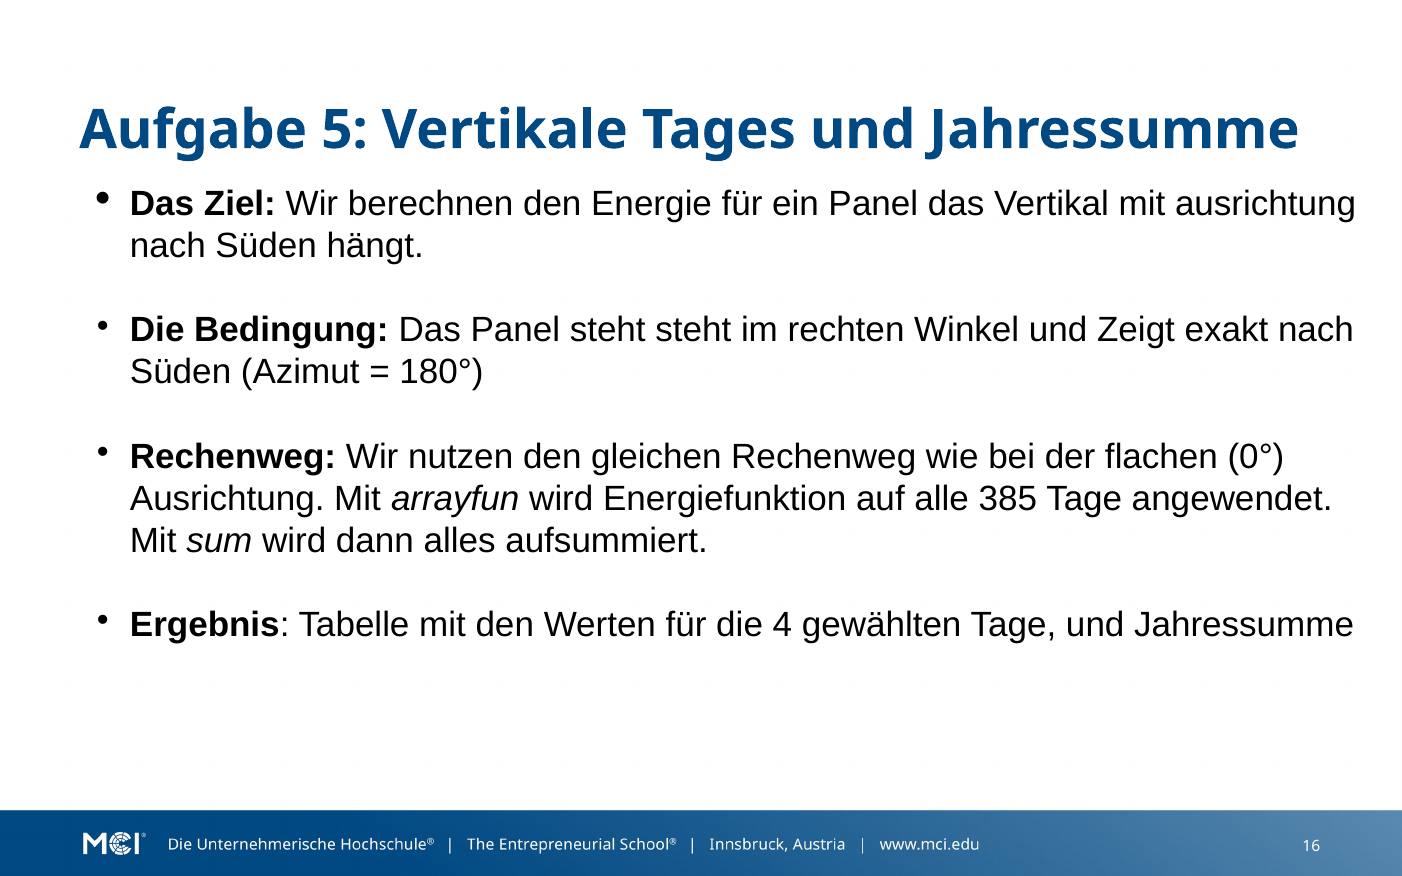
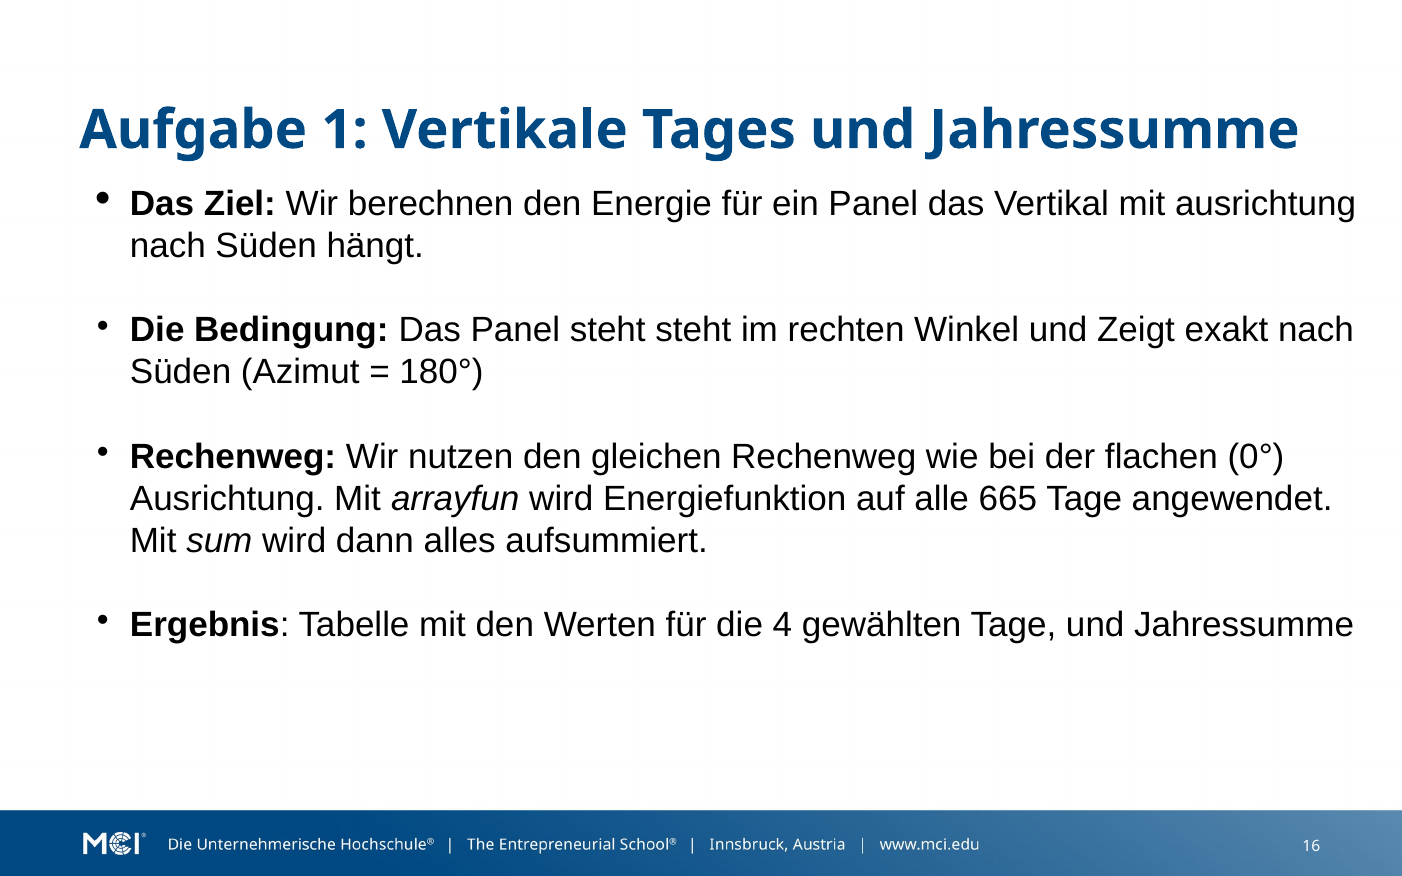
5: 5 -> 1 (345, 130)
385: 385 -> 665 (1008, 499)
